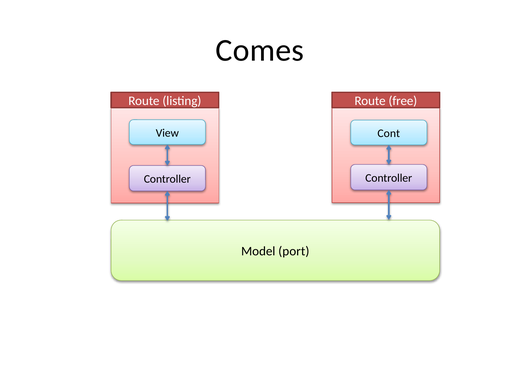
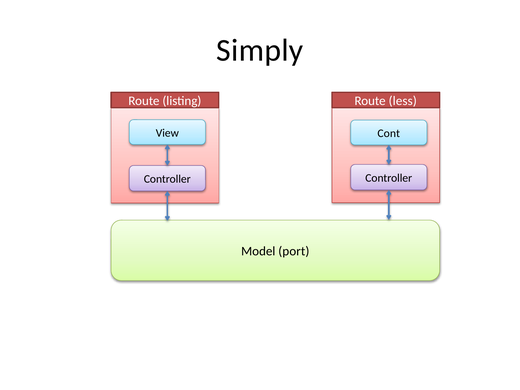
Comes: Comes -> Simply (260, 50)
free: free -> less (403, 101)
